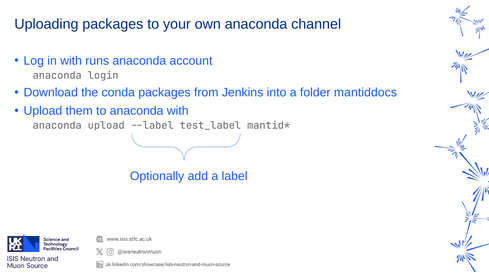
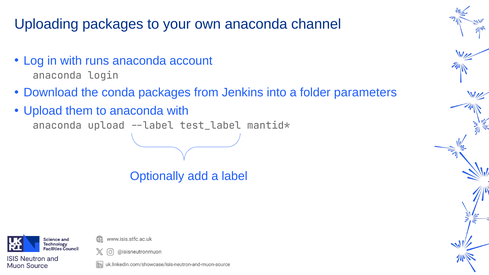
mantiddocs: mantiddocs -> parameters (365, 93)
